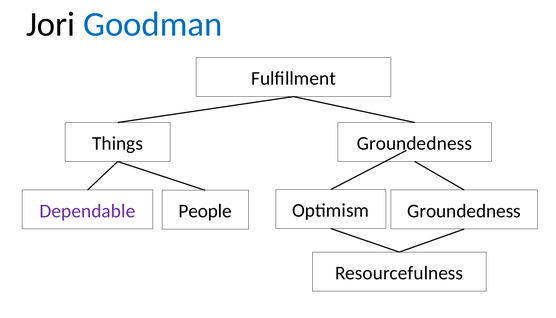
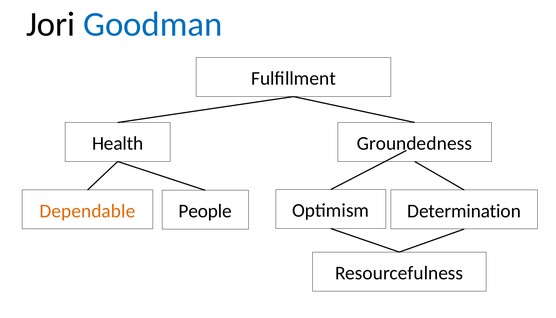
Things: Things -> Health (118, 143)
Dependable colour: purple -> orange (87, 211)
Groundedness: Groundedness -> Determination (464, 211)
